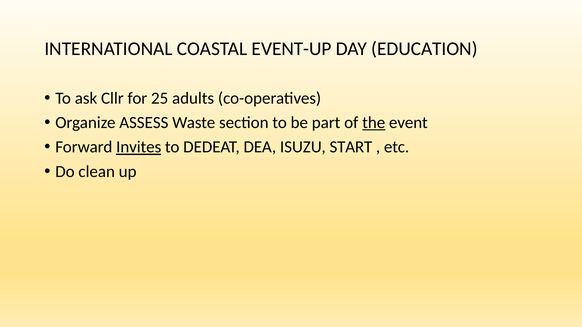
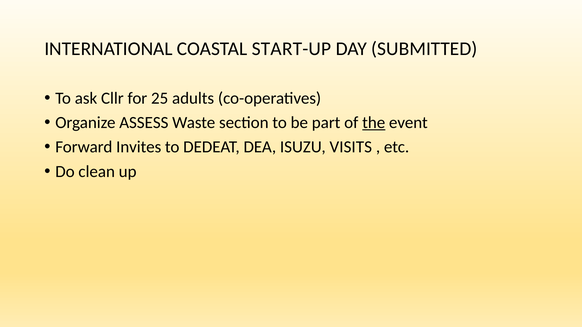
EVENT-UP: EVENT-UP -> START-UP (291, 49)
EDUCATION: EDUCATION -> SUBMITTED (424, 49)
Invites underline: present -> none (139, 147)
START: START -> VISITS (351, 147)
